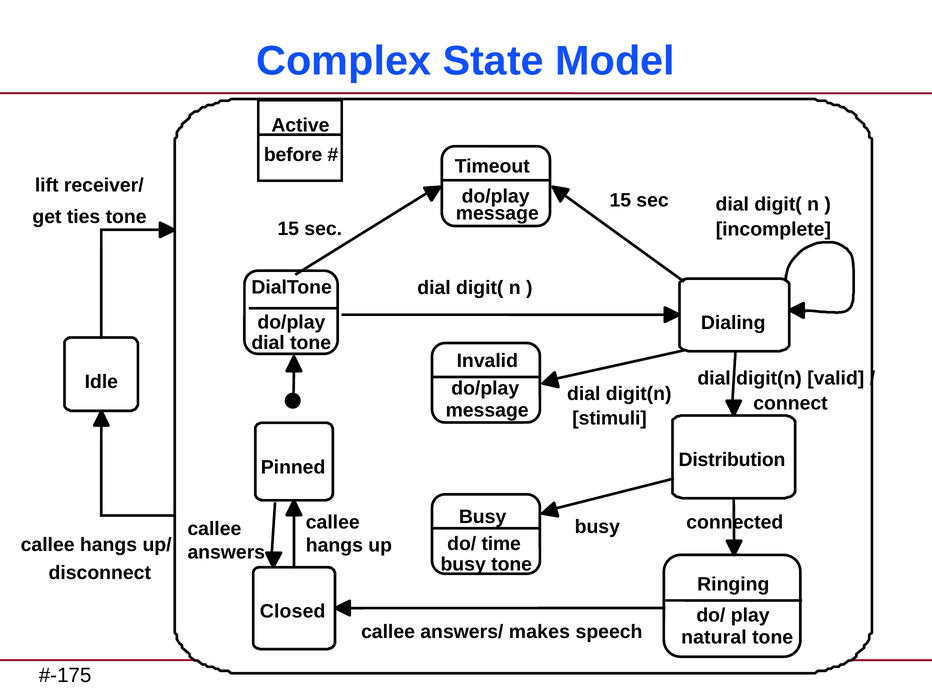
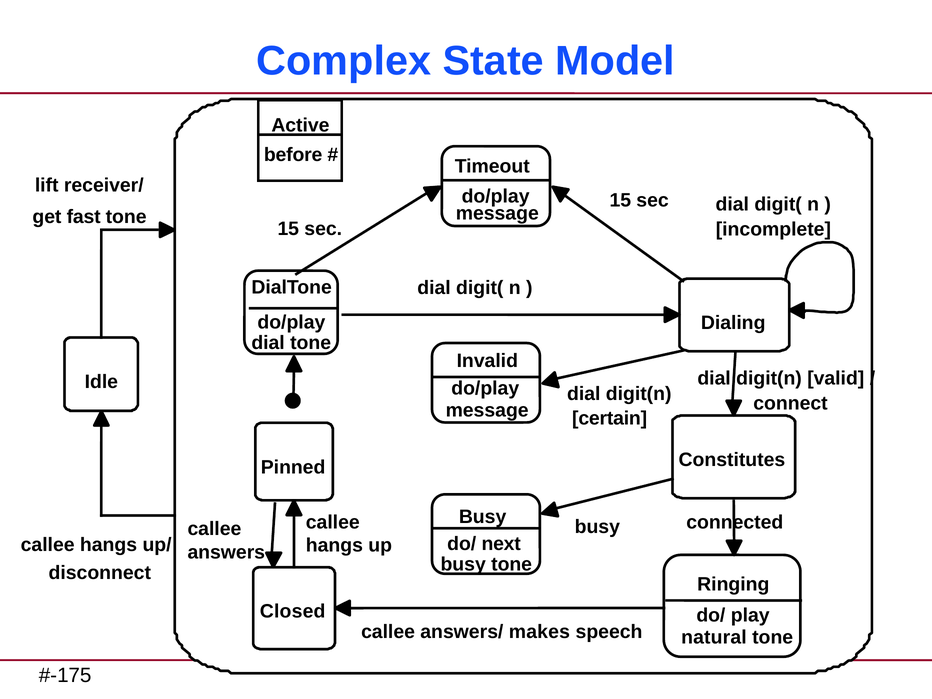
ties: ties -> fast (84, 217)
stimuli: stimuli -> certain (610, 418)
Distribution: Distribution -> Constitutes (732, 460)
time: time -> next (501, 544)
